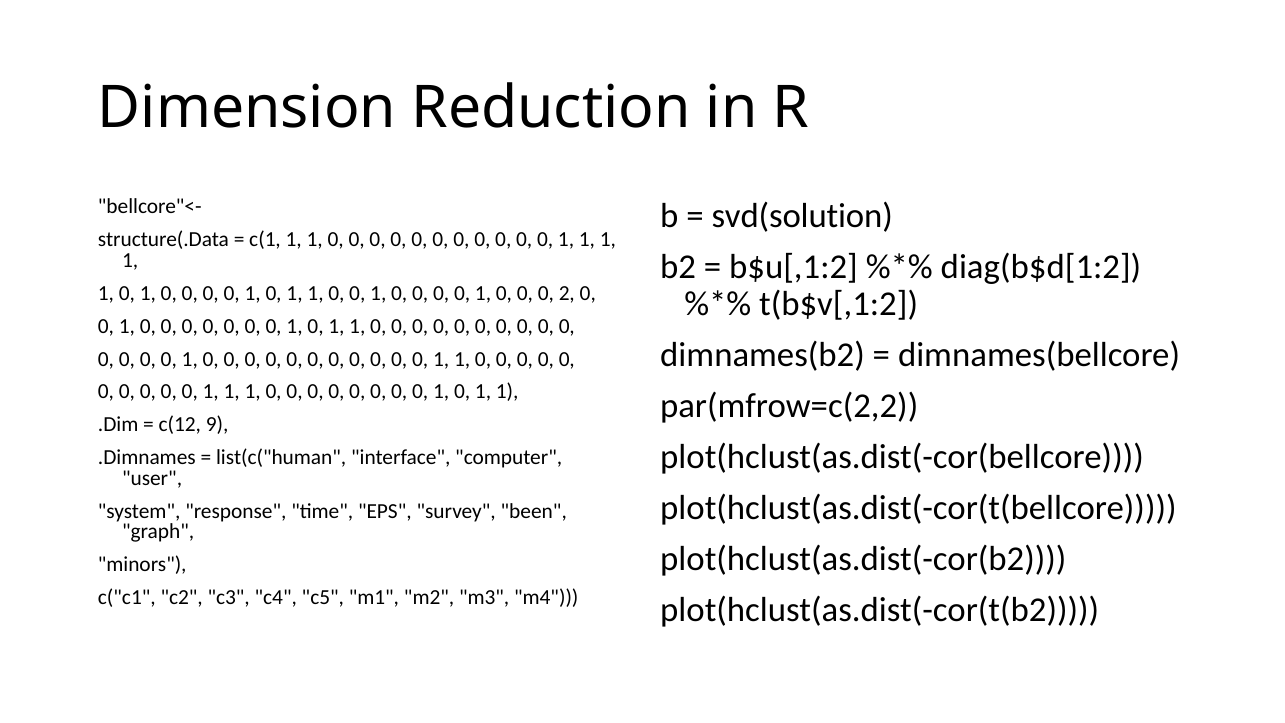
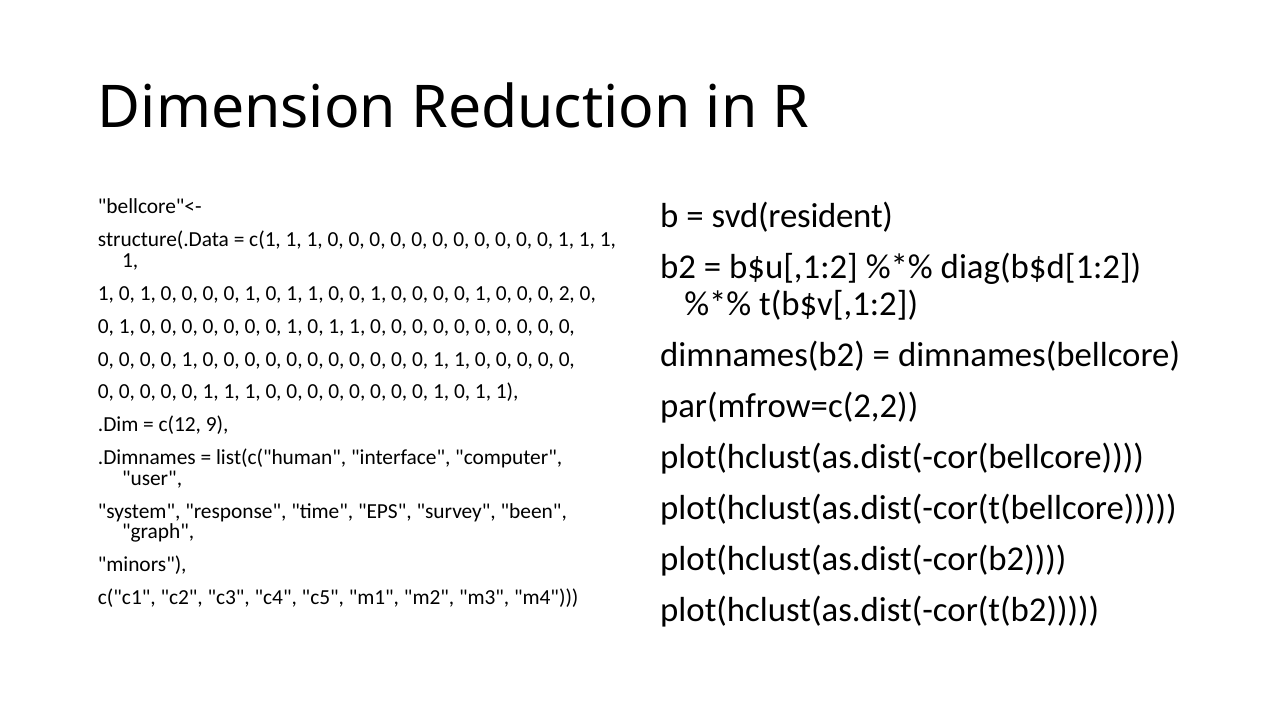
svd(solution: svd(solution -> svd(resident (802, 216)
